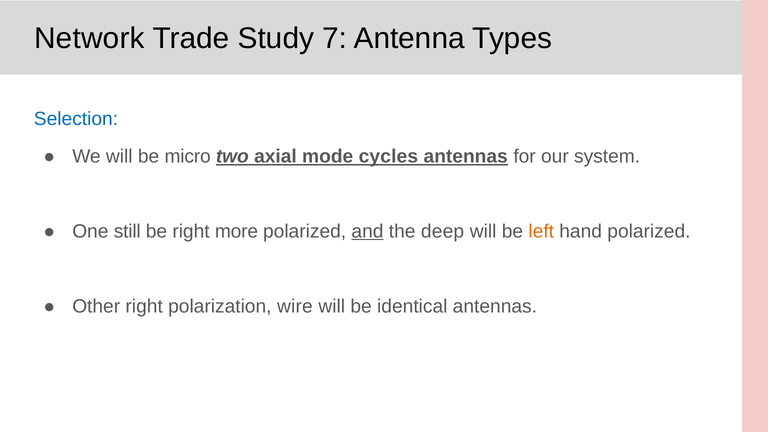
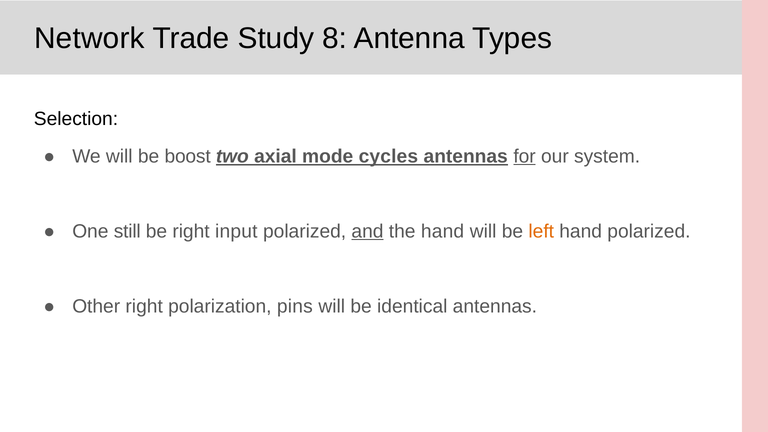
7: 7 -> 8 (335, 38)
Selection colour: blue -> black (76, 119)
micro: micro -> boost (188, 156)
for underline: none -> present (525, 156)
more: more -> input (236, 231)
the deep: deep -> hand (443, 231)
wire: wire -> pins (295, 306)
